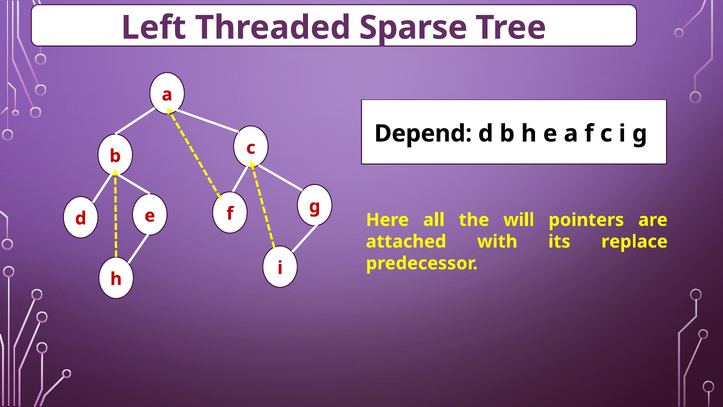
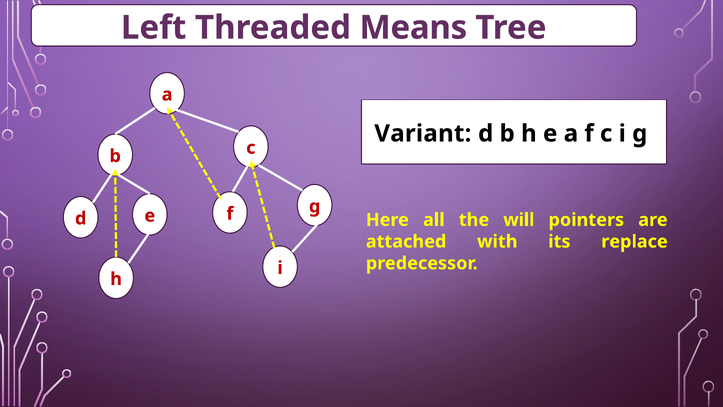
Sparse: Sparse -> Means (413, 28)
Depend: Depend -> Variant (423, 133)
